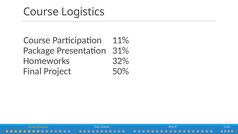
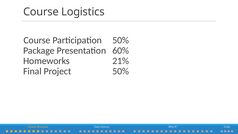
Participation 11%: 11% -> 50% (121, 40)
31%: 31% -> 60% (121, 51)
32%: 32% -> 21% (121, 61)
